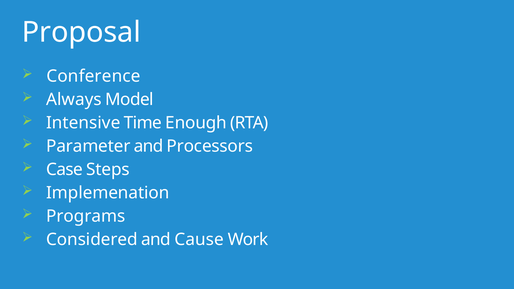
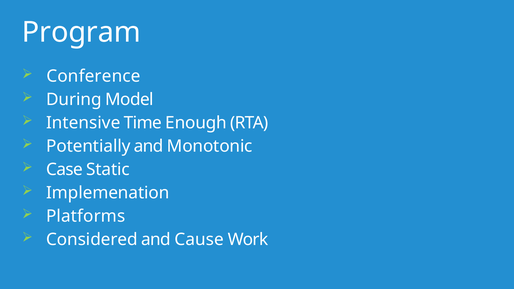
Proposal: Proposal -> Program (81, 32)
Always: Always -> During (74, 100)
Parameter: Parameter -> Potentially (88, 146)
Processors: Processors -> Monotonic (210, 146)
Steps: Steps -> Static (108, 170)
Programs: Programs -> Platforms (86, 216)
